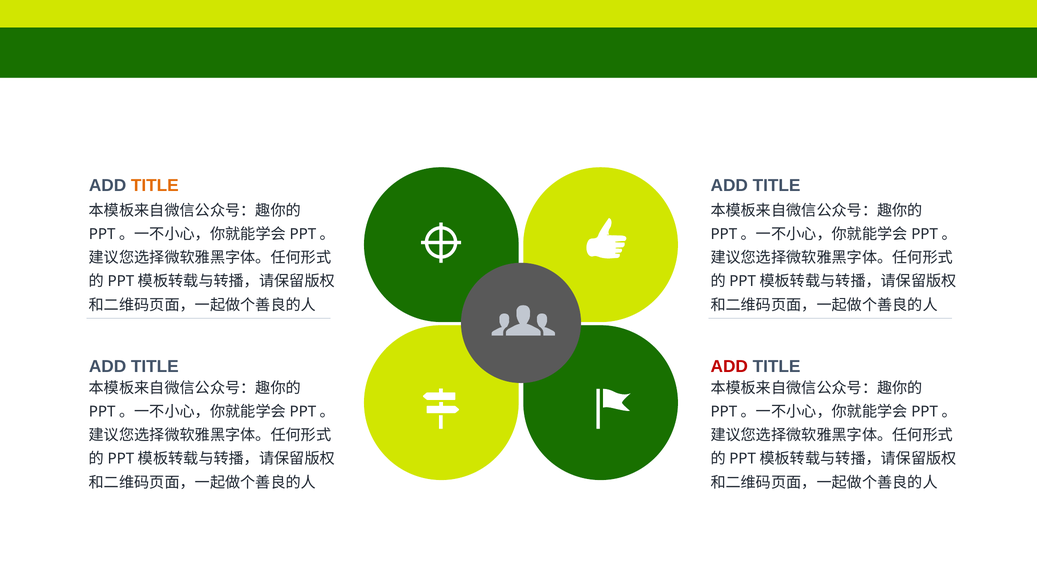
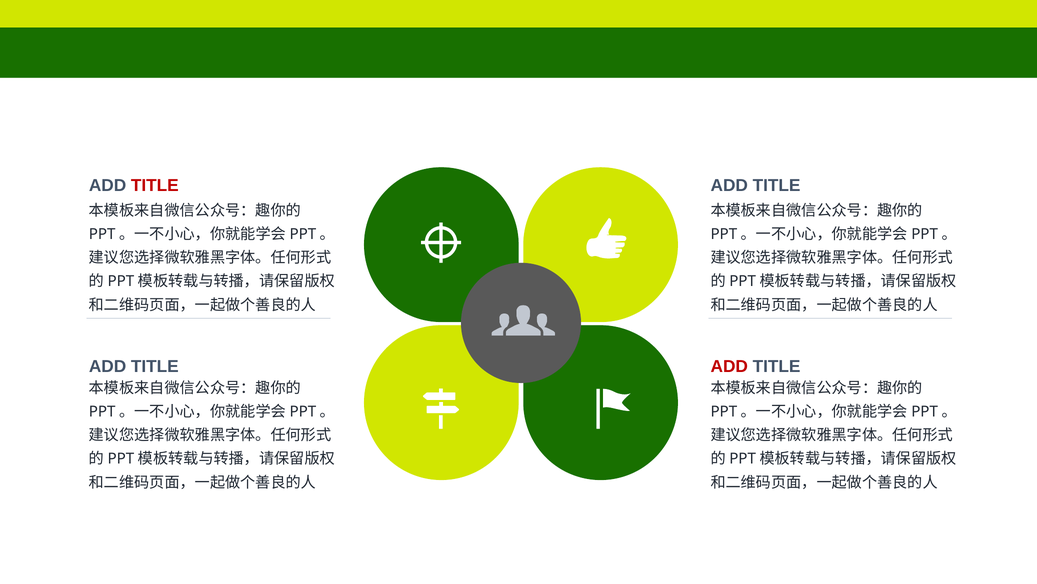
TITLE colour: orange -> red (155, 185)
